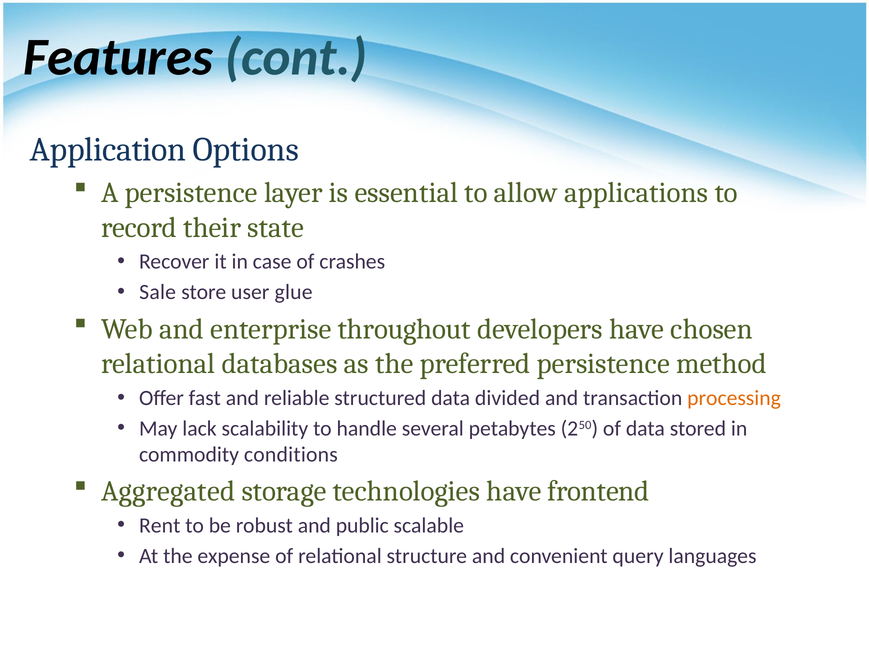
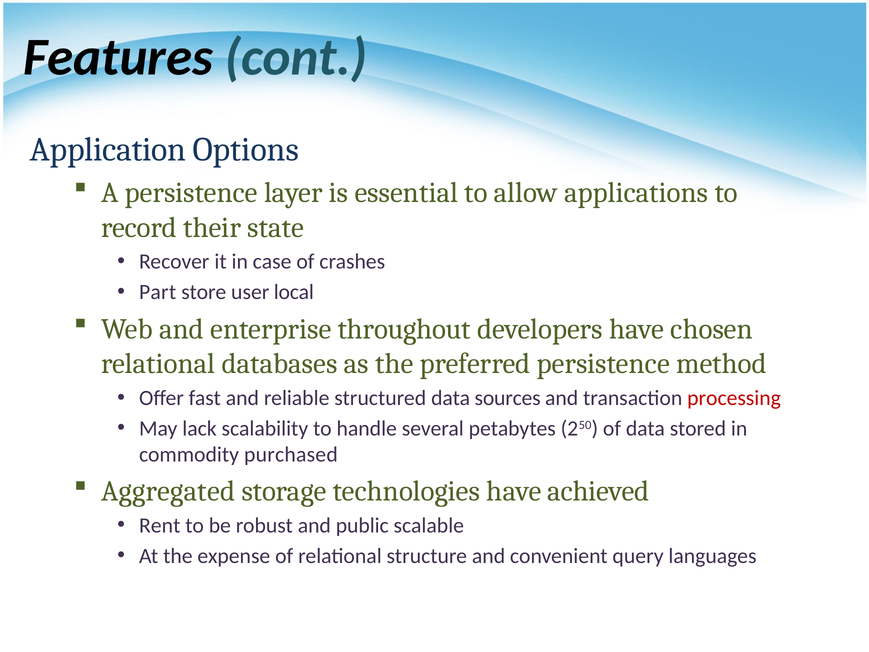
Sale: Sale -> Part (158, 292)
glue: glue -> local (294, 292)
divided: divided -> sources (508, 398)
processing colour: orange -> red (734, 398)
conditions: conditions -> purchased (291, 454)
frontend: frontend -> achieved (598, 491)
